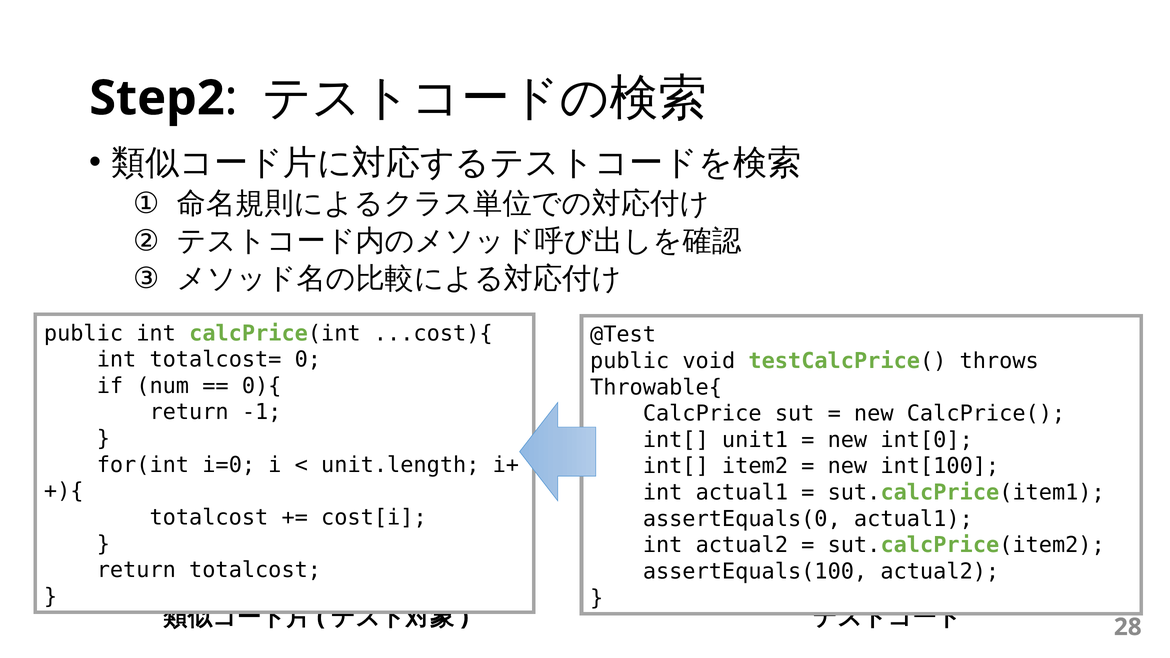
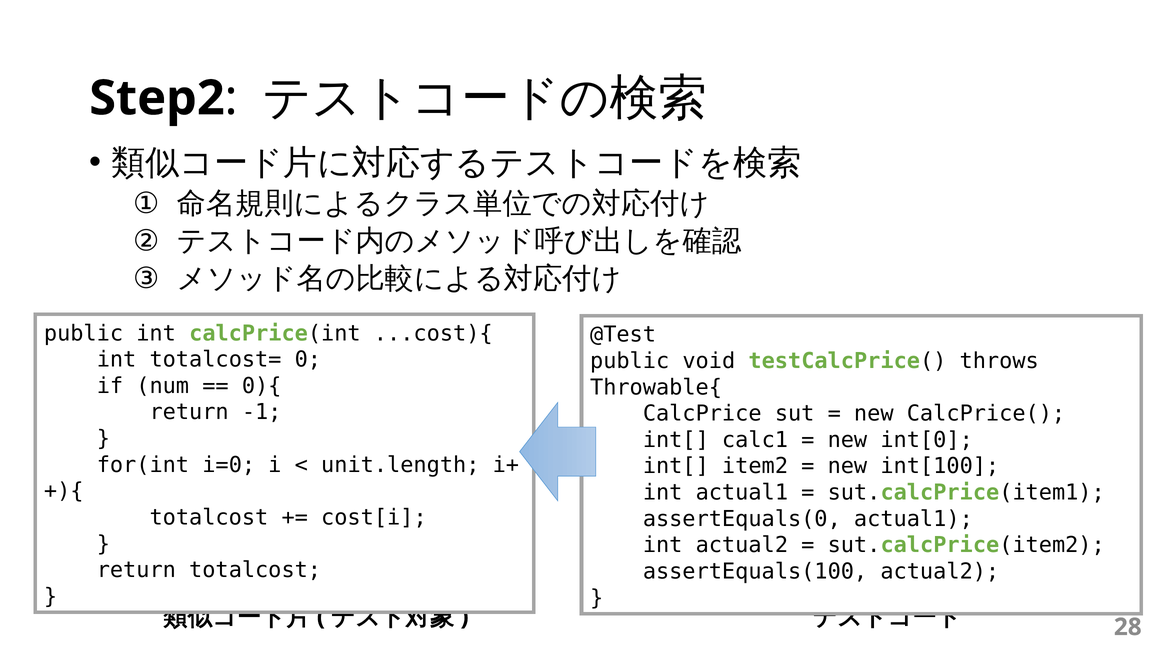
unit1: unit1 -> calc1 (755, 440)
